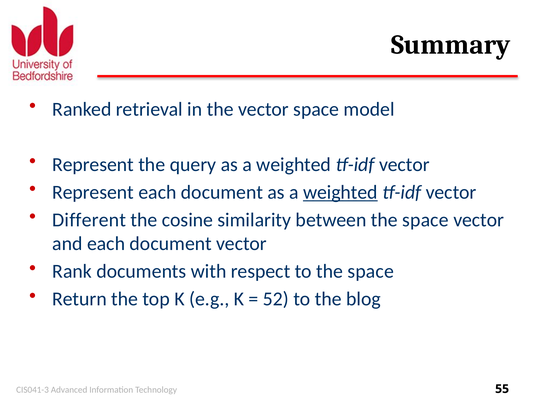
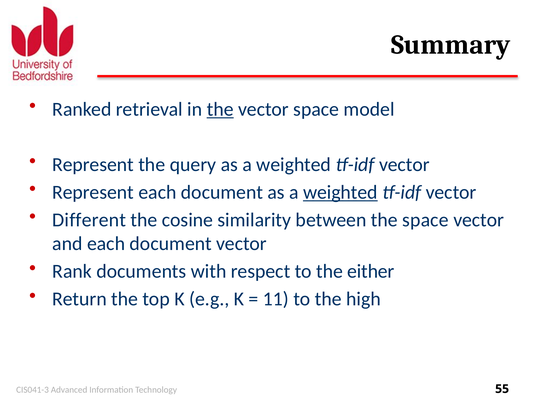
the underline: none -> present (220, 109)
to the space: space -> either (371, 271)
52: 52 -> 11 (276, 299)
blog: blog -> high (363, 299)
